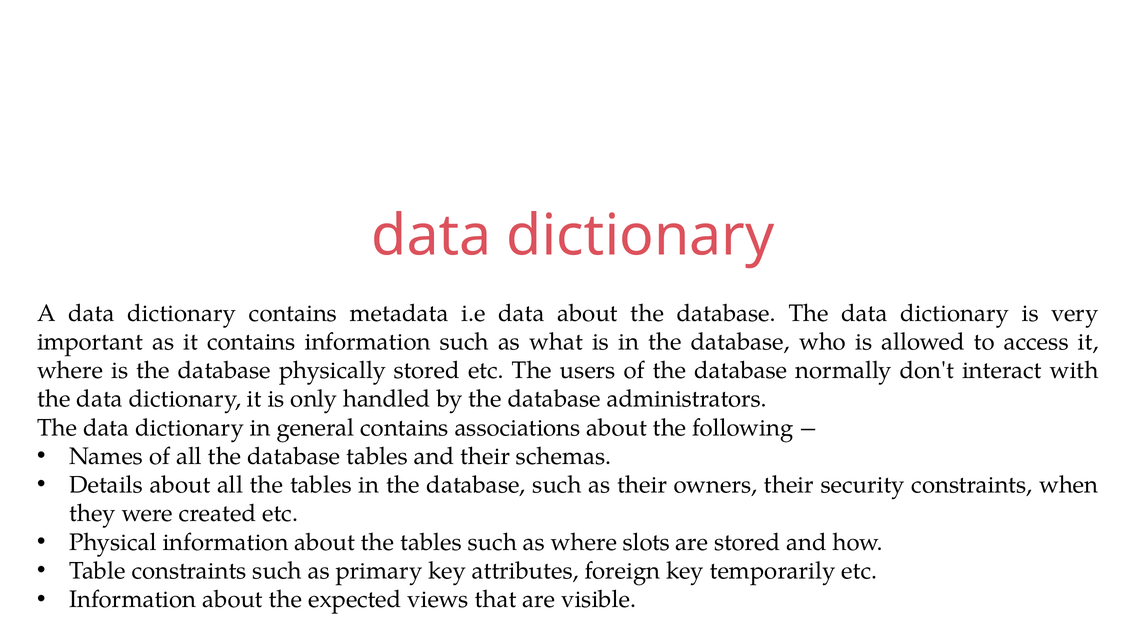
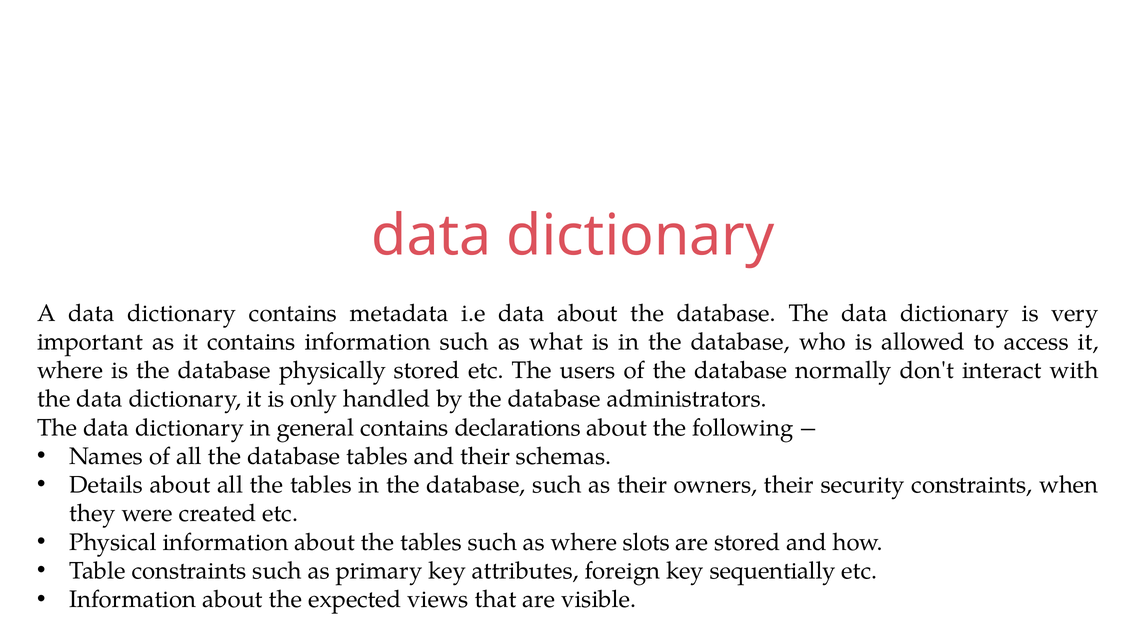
associations: associations -> declarations (518, 428)
temporarily: temporarily -> sequentially (773, 571)
